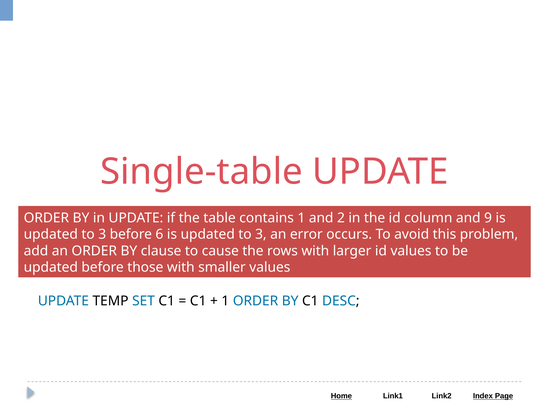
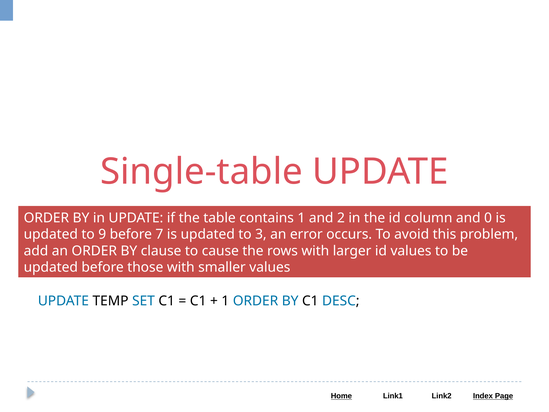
9: 9 -> 0 (488, 218)
3: 3 -> 9 (102, 234)
6: 6 -> 7 (159, 234)
